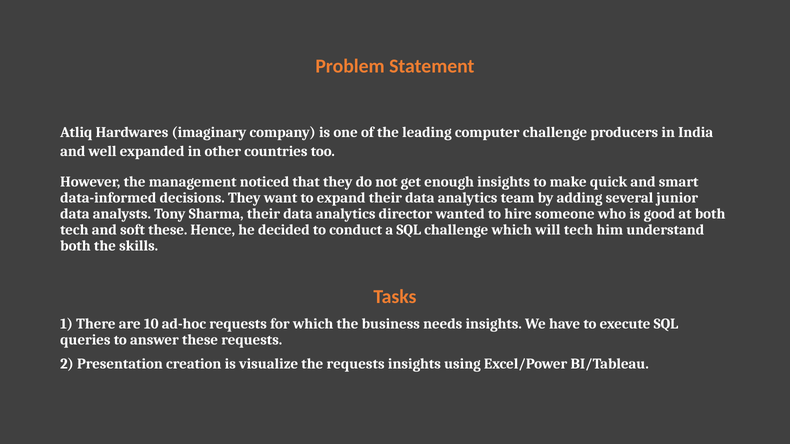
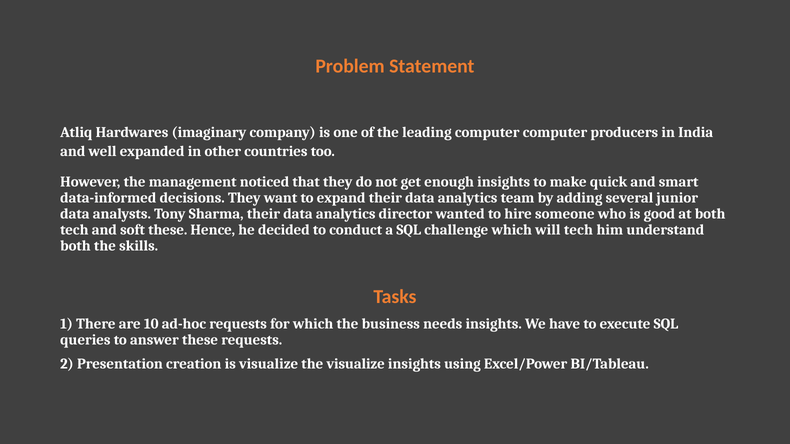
computer challenge: challenge -> computer (555, 132)
the requests: requests -> visualize (356, 364)
